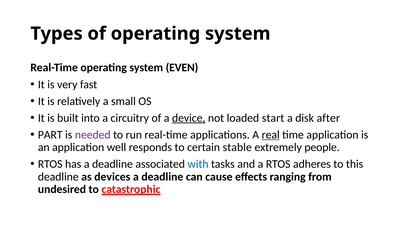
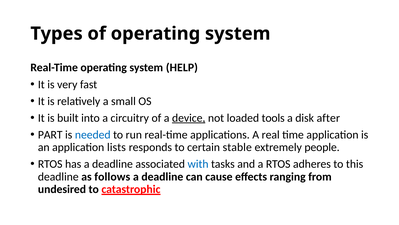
EVEN: EVEN -> HELP (182, 67)
start: start -> tools (273, 118)
needed colour: purple -> blue (93, 134)
real underline: present -> none (271, 134)
well: well -> lists (116, 147)
devices: devices -> follows (112, 176)
